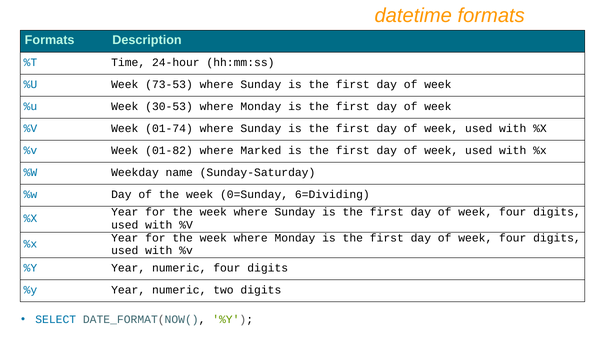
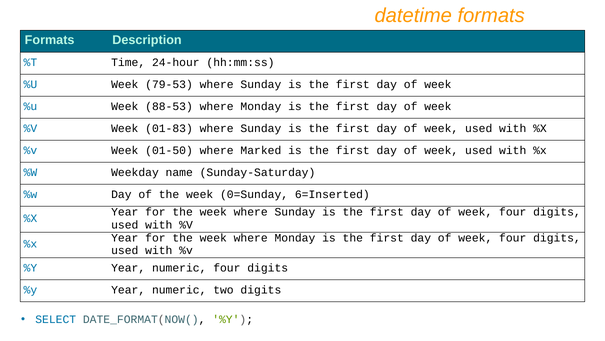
73-53: 73-53 -> 79-53 (169, 84)
30-53: 30-53 -> 88-53 (169, 106)
01-74: 01-74 -> 01-83 (169, 128)
01-82: 01-82 -> 01-50 (169, 150)
6=Dividing: 6=Dividing -> 6=Inserted (332, 194)
